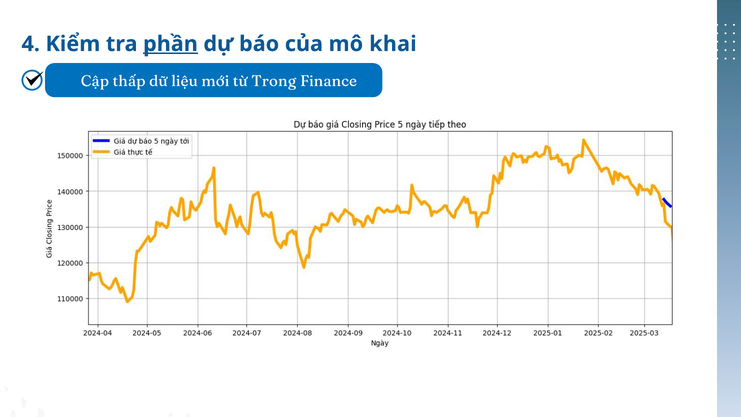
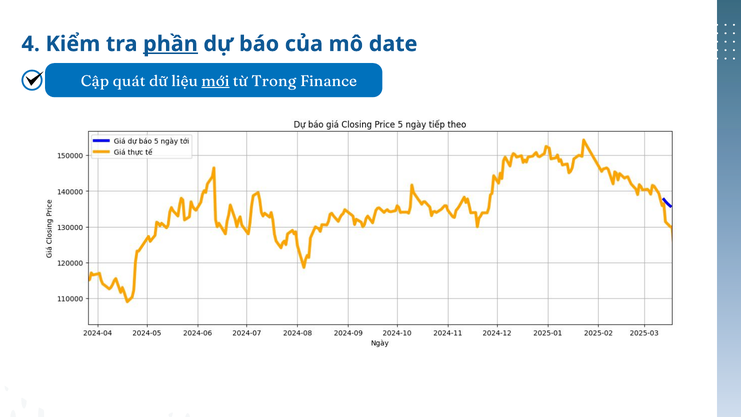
khai: khai -> date (393, 44)
thấp: thấp -> quát (129, 81)
mới underline: none -> present (215, 81)
